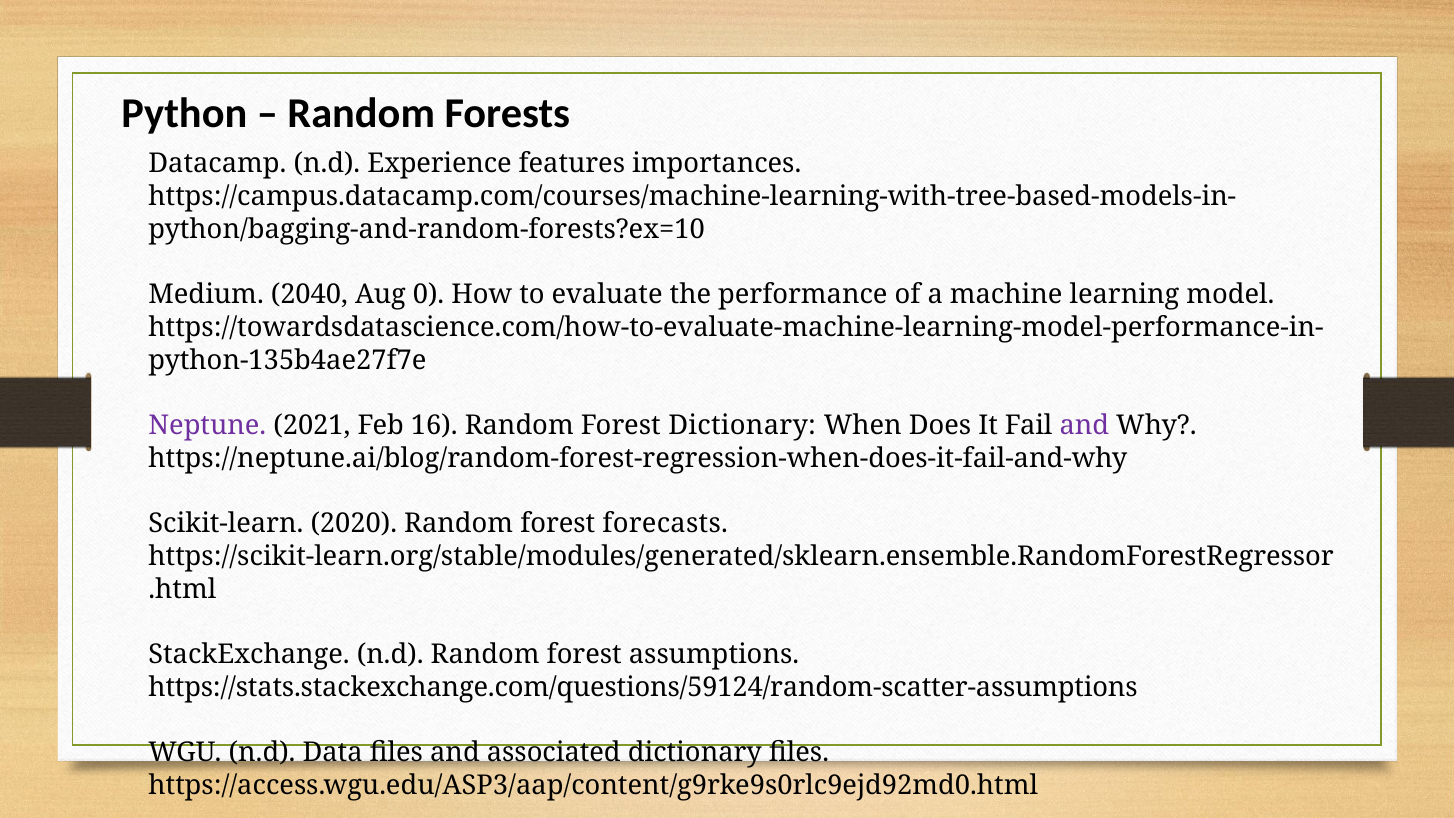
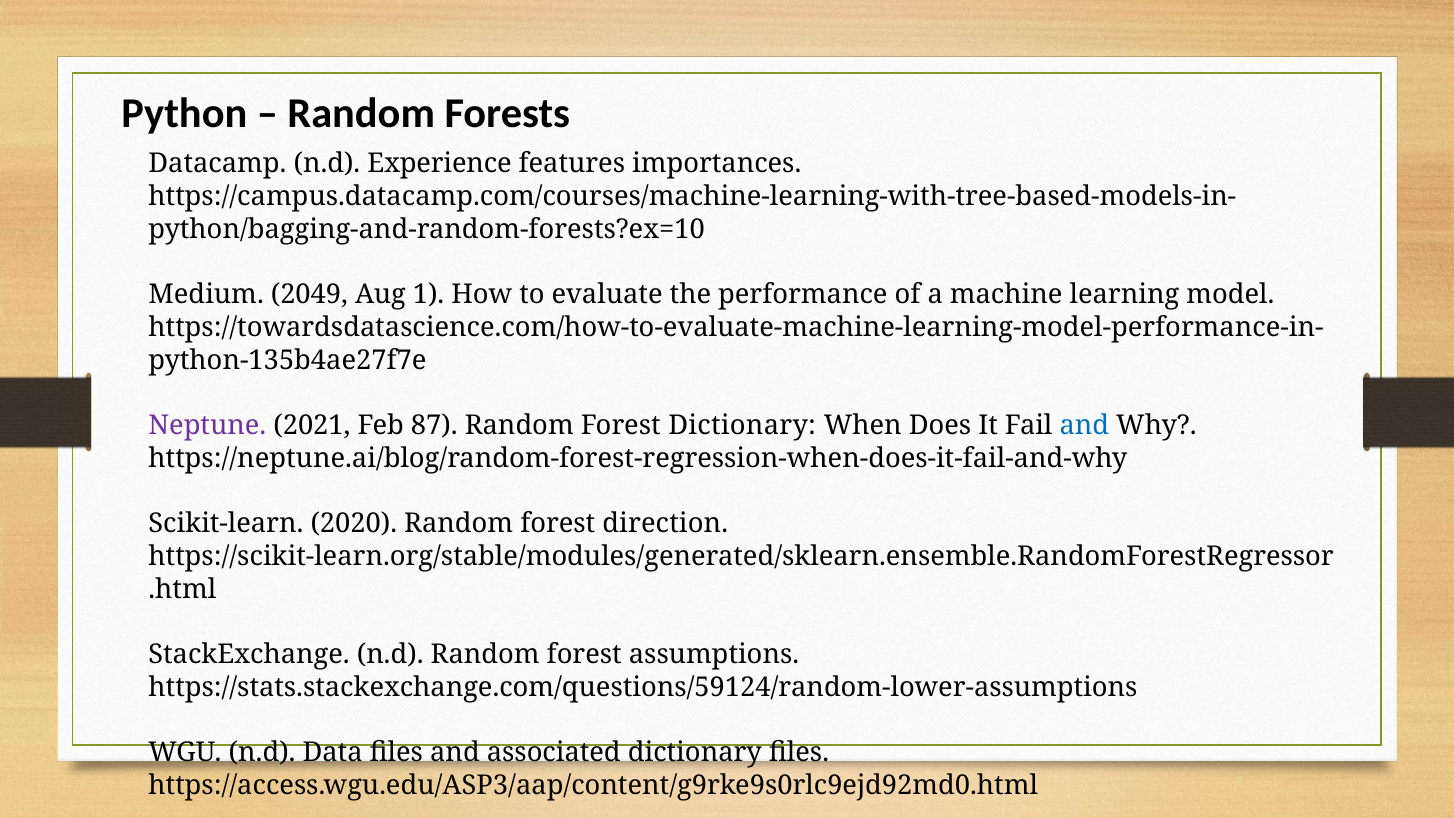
2040: 2040 -> 2049 (309, 295)
0: 0 -> 1 (429, 295)
16: 16 -> 87 (434, 425)
and colour: purple -> blue (1084, 425)
forecasts: forecasts -> direction (665, 524)
https://stats.stackexchange.com/questions/59124/random-scatter-assumptions: https://stats.stackexchange.com/questions/59124/random-scatter-assumptions -> https://stats.stackexchange.com/questions/59124/random-lower-assumptions (643, 687)
